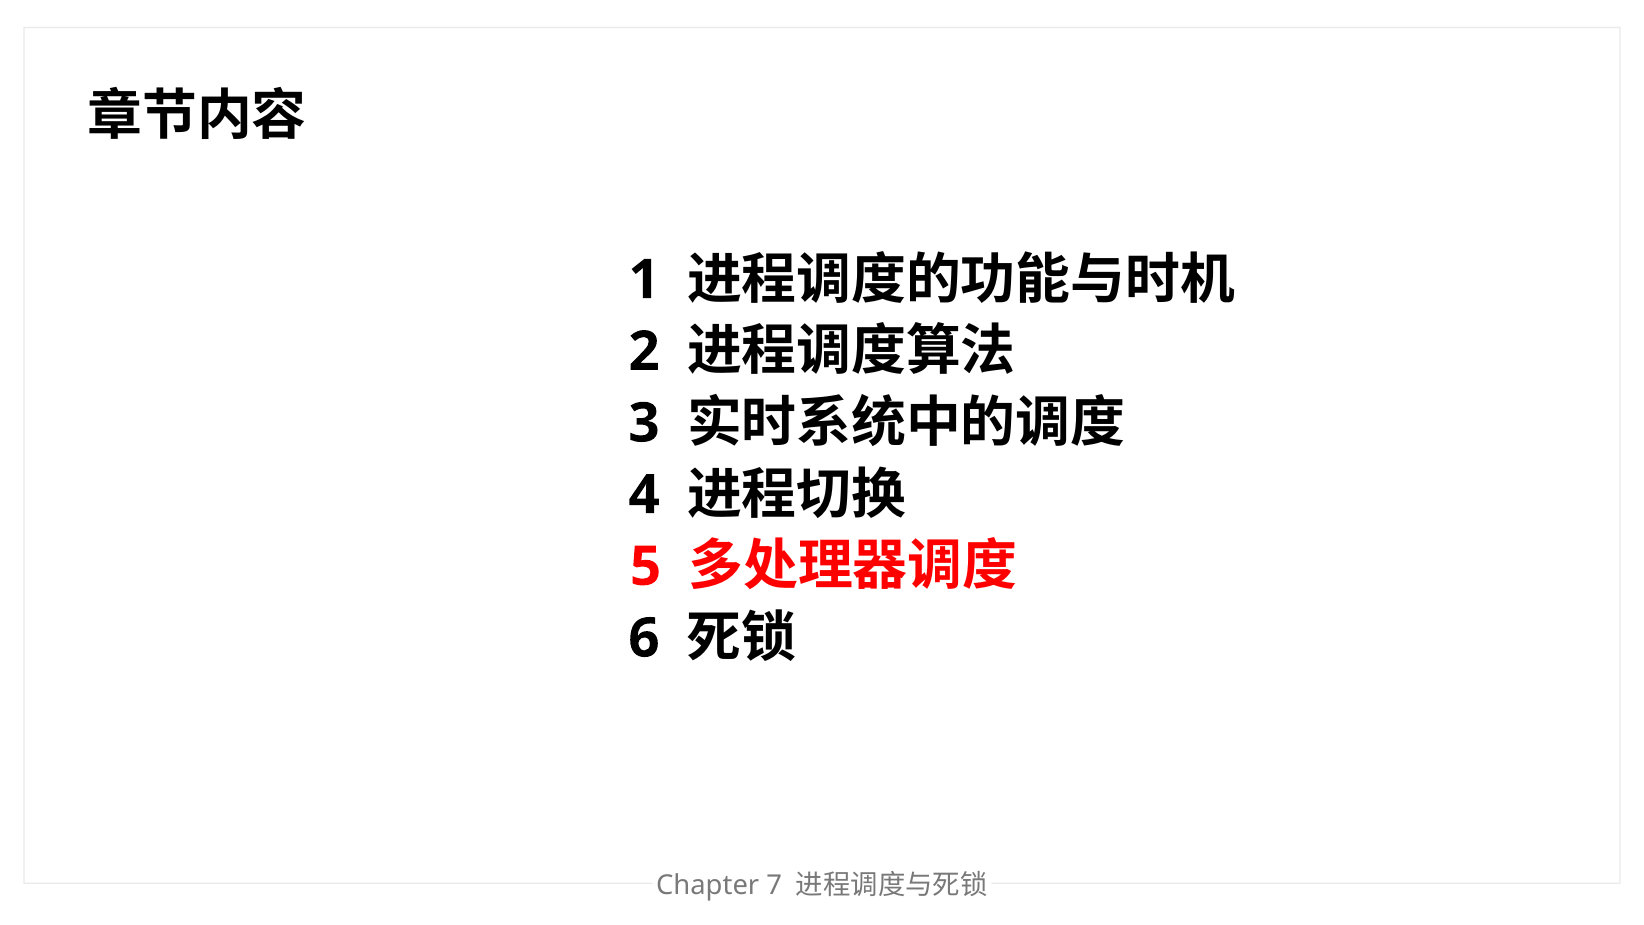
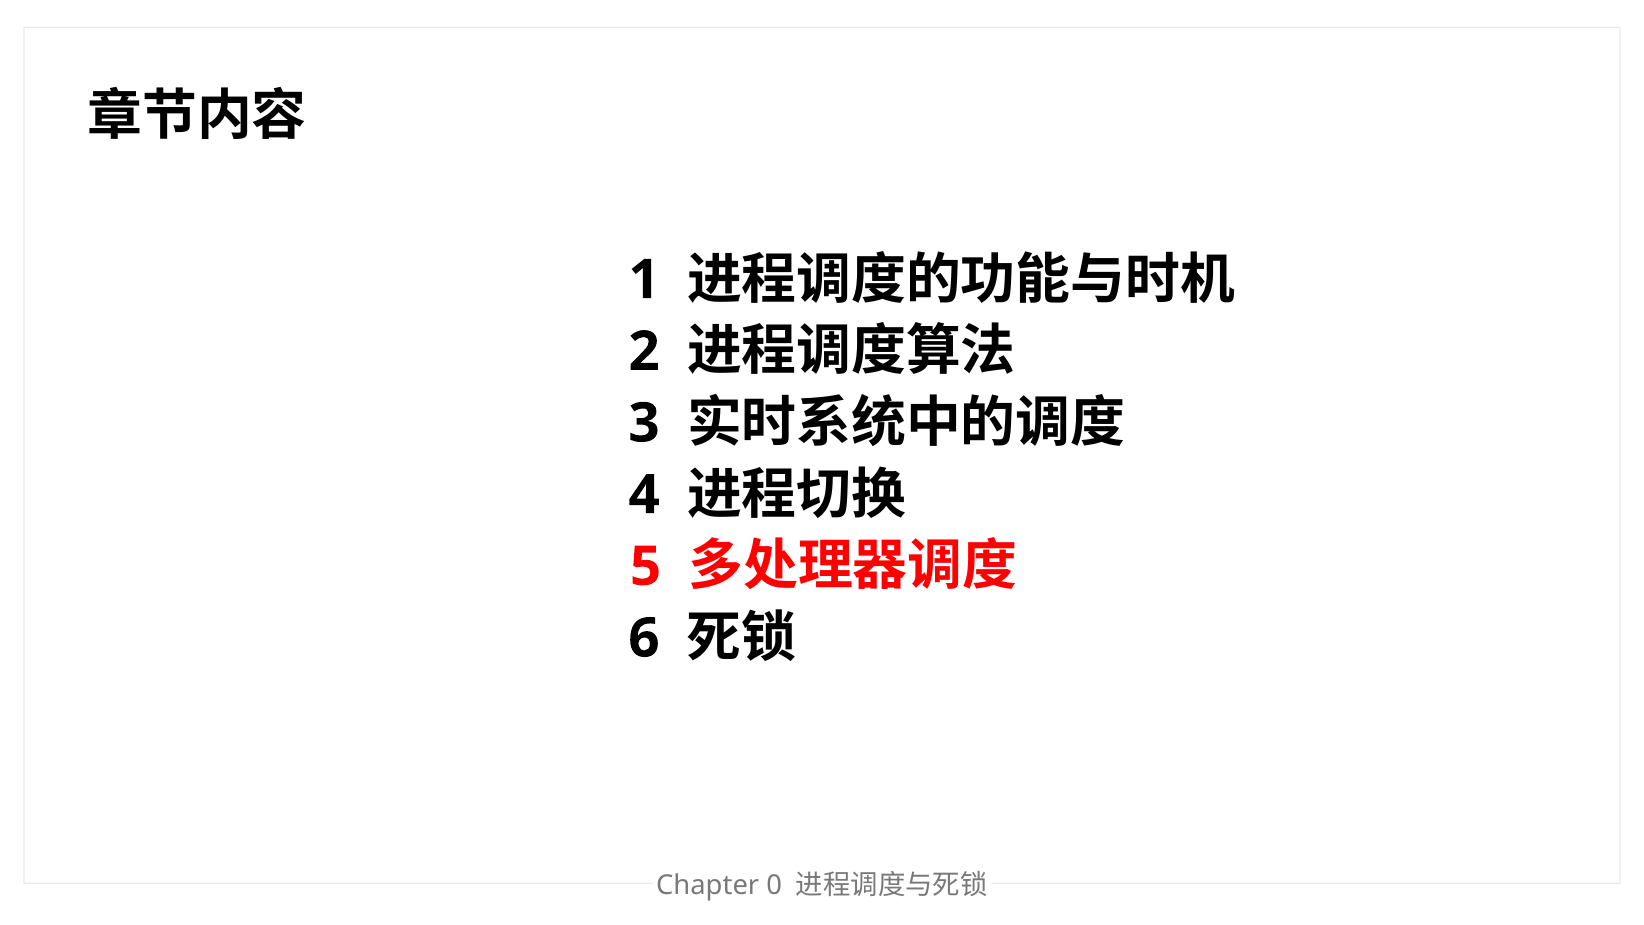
7: 7 -> 0 (774, 885)
